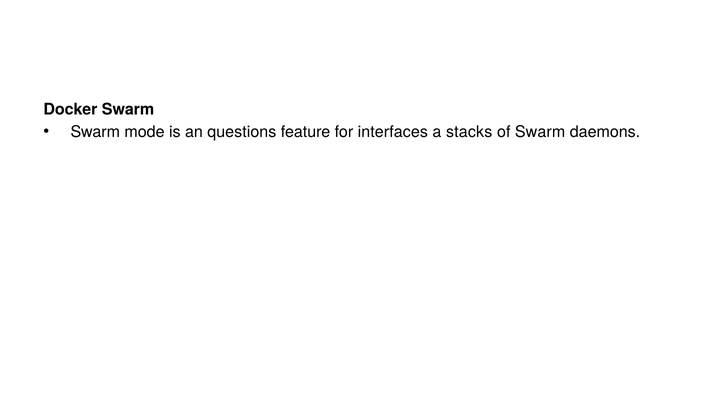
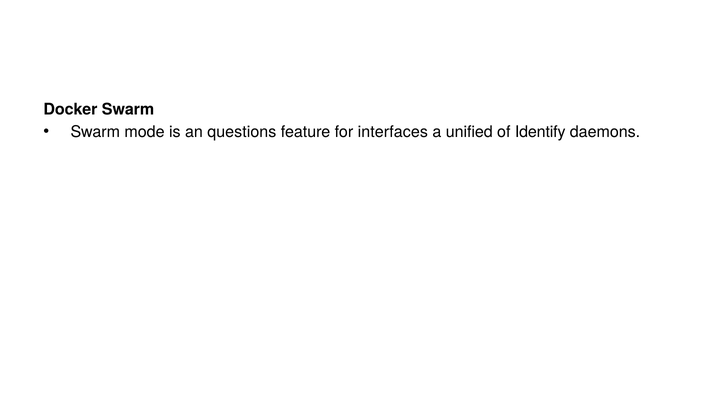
stacks: stacks -> unified (469, 132)
of Swarm: Swarm -> Identify (540, 132)
